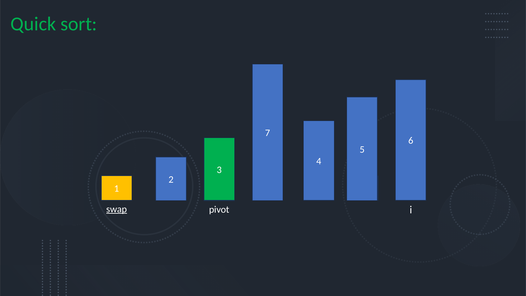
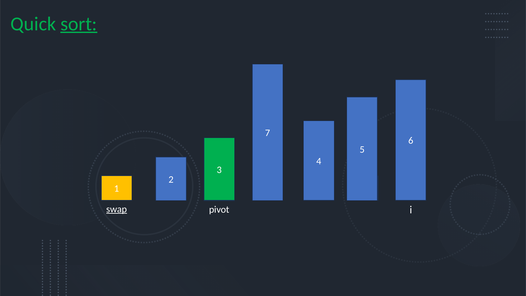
sort underline: none -> present (79, 24)
